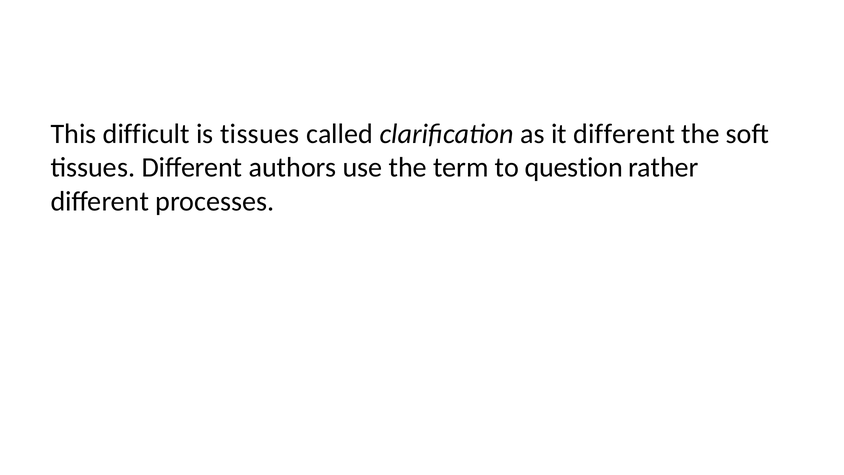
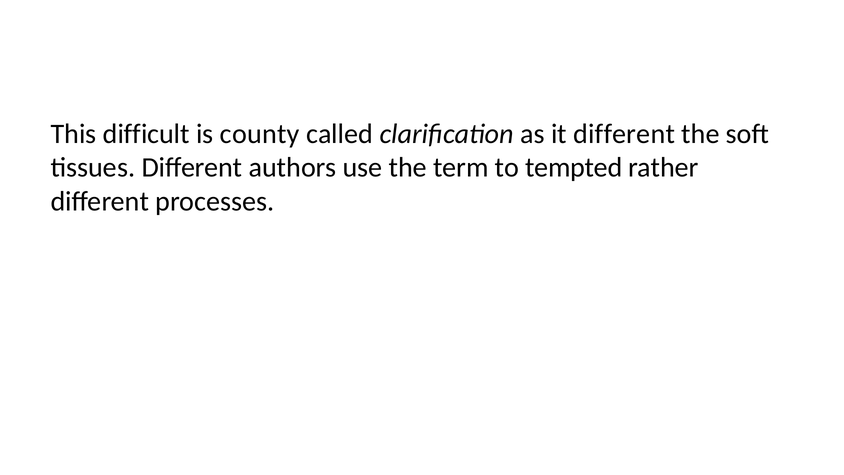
is tissues: tissues -> county (260, 134)
question: question -> tempted (574, 168)
